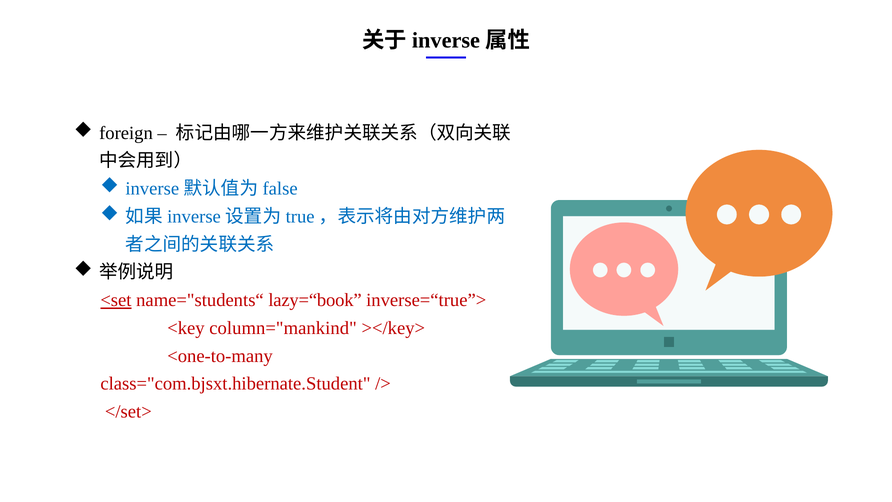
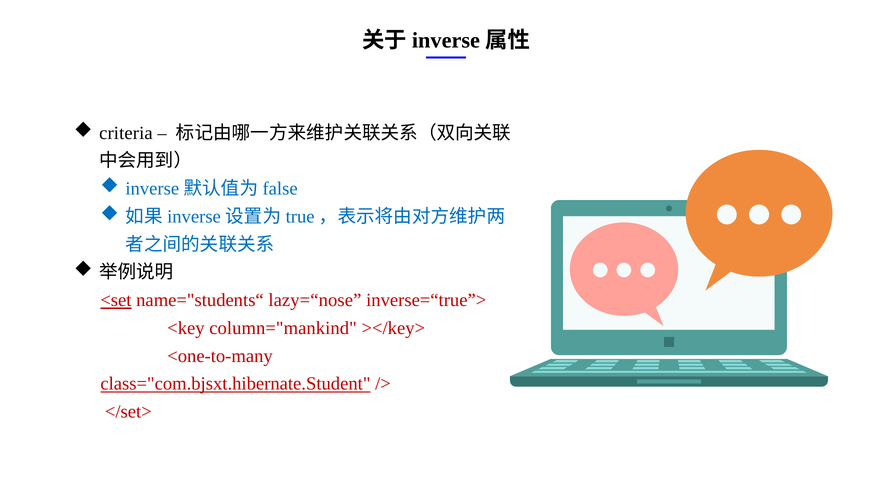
foreign: foreign -> criteria (126, 133)
lazy=“book: lazy=“book -> lazy=“nose (315, 300)
class="com.bjsxt.hibernate.Student underline: none -> present (235, 384)
